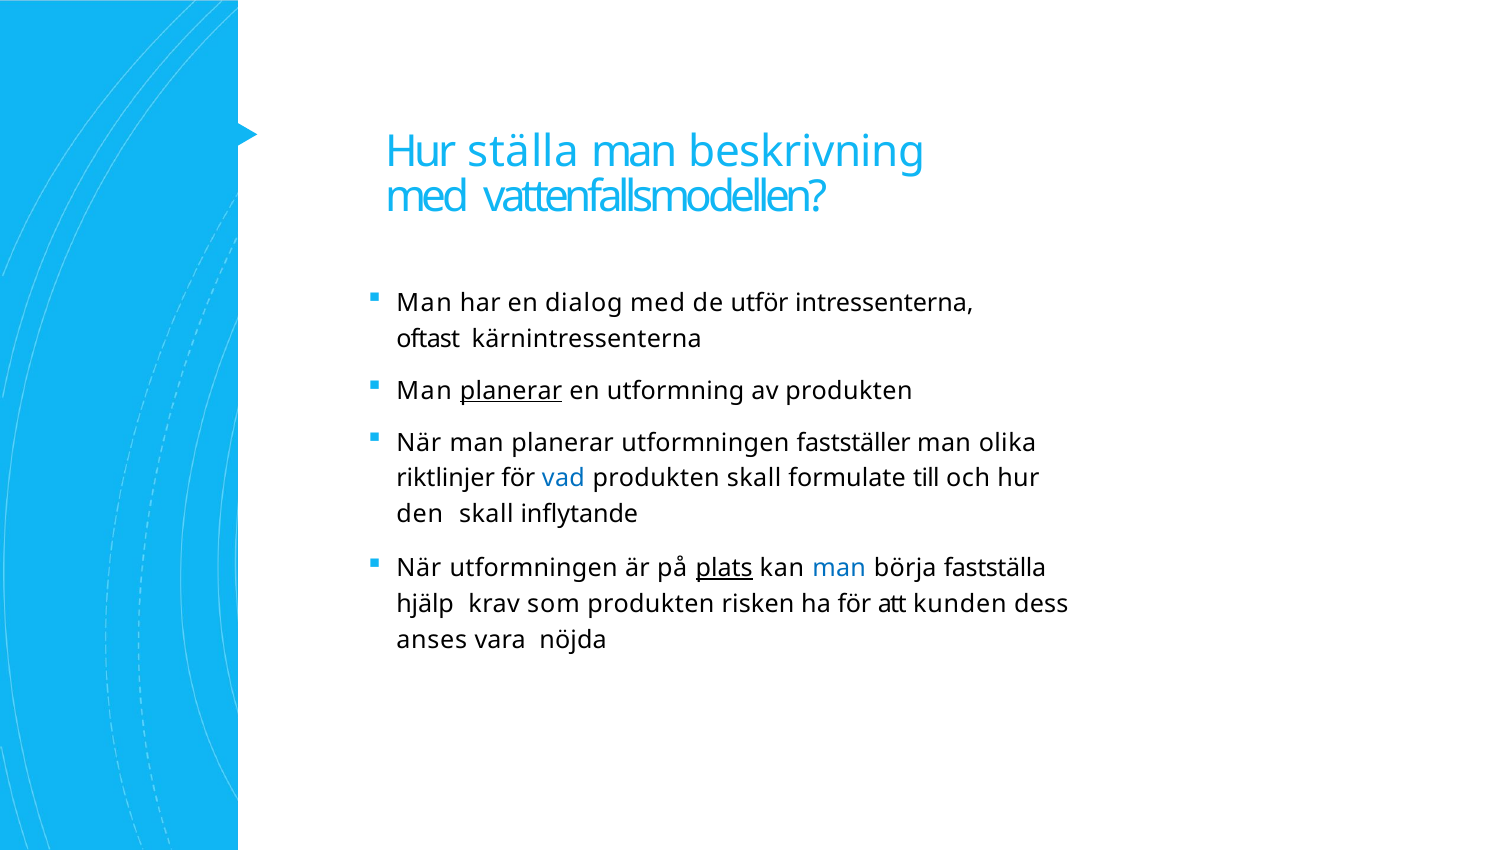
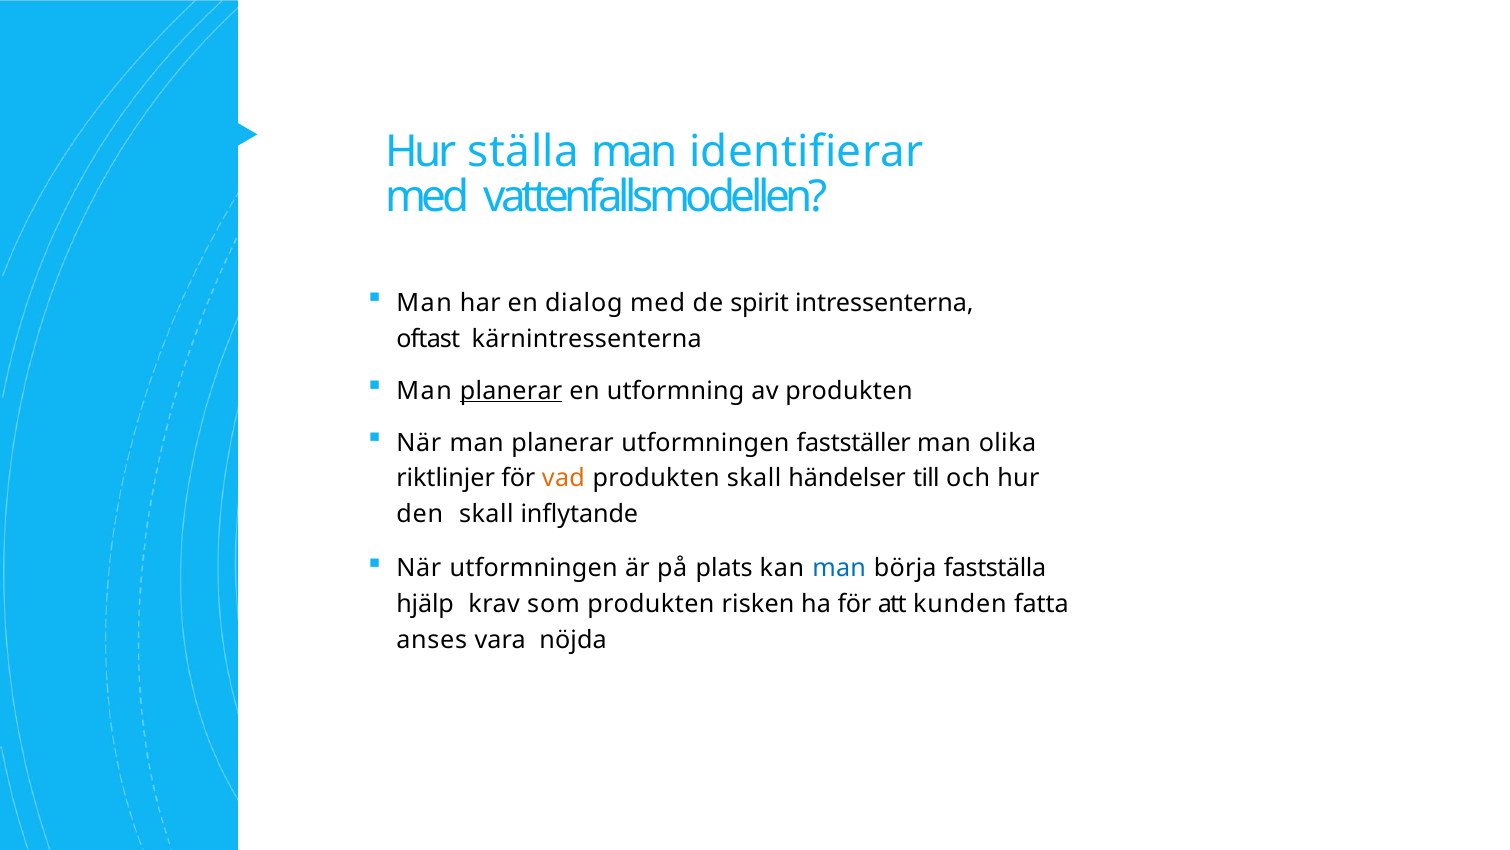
beskrivning: beskrivning -> identifierar (807, 151)
utför: utför -> spirit (760, 303)
vad colour: blue -> orange (563, 478)
formulate: formulate -> händelser (847, 478)
plats underline: present -> none (724, 568)
dess: dess -> fatta (1041, 604)
